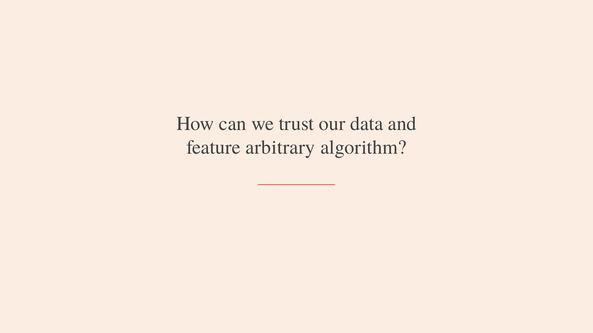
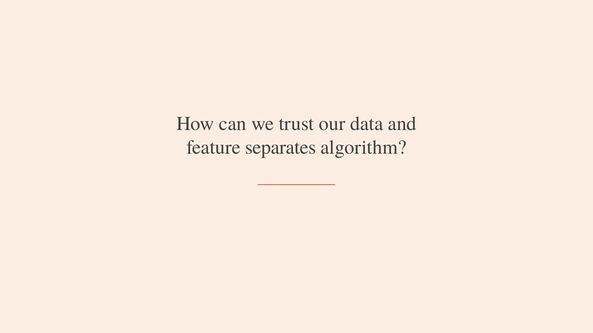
arbitrary: arbitrary -> separates (281, 147)
